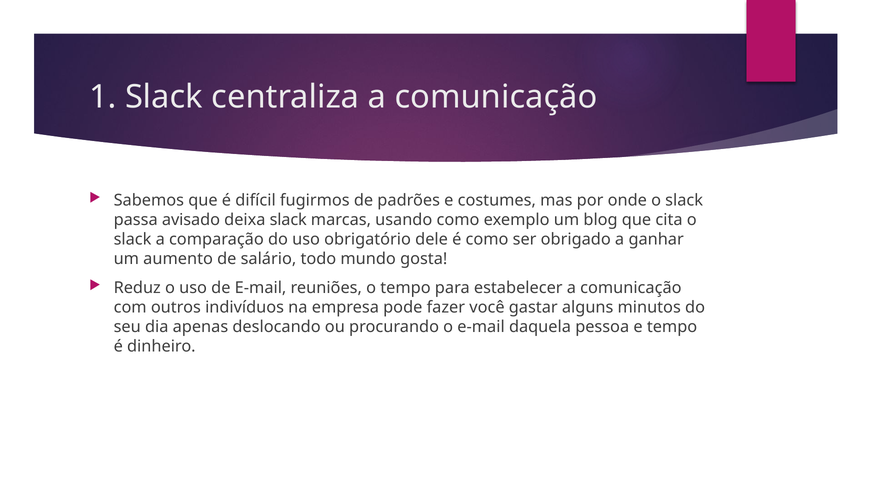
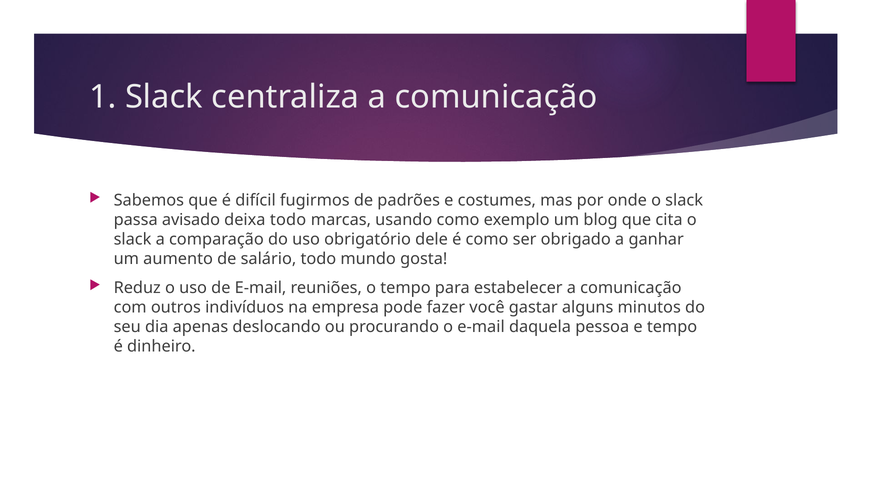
deixa slack: slack -> todo (288, 220)
